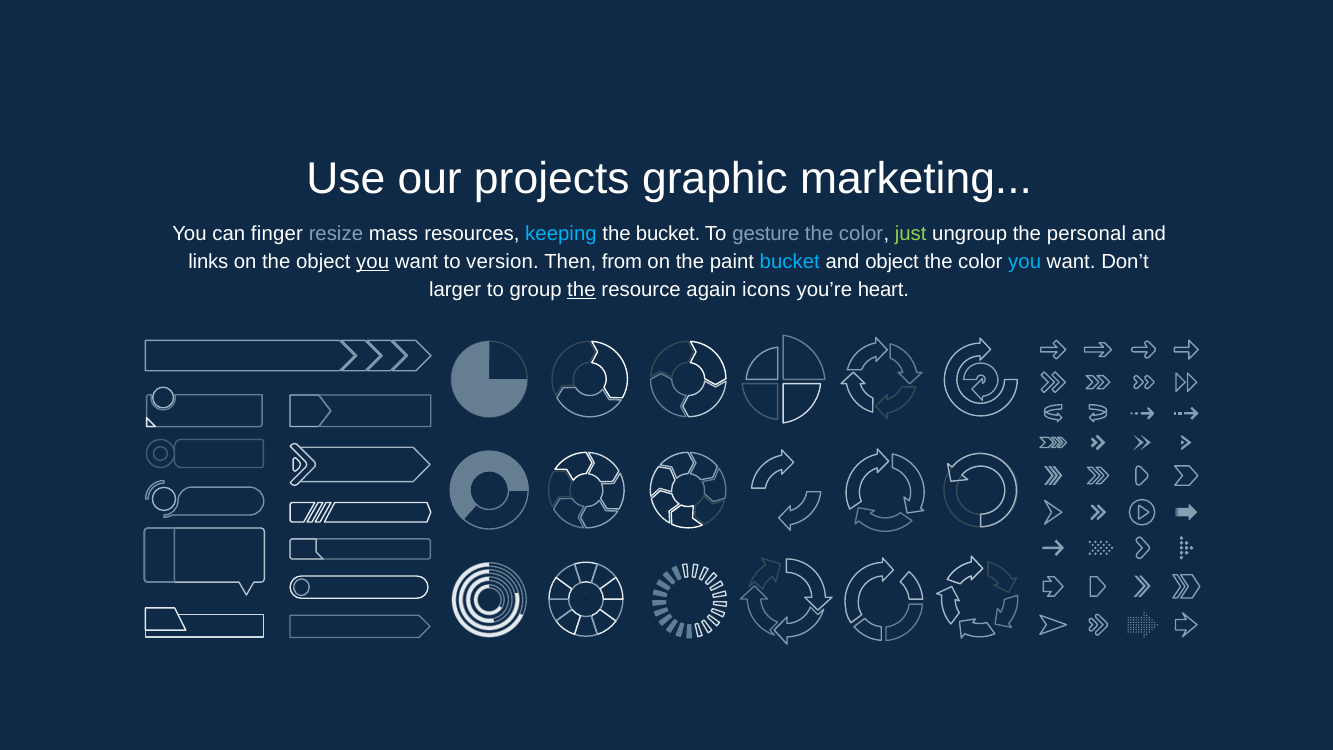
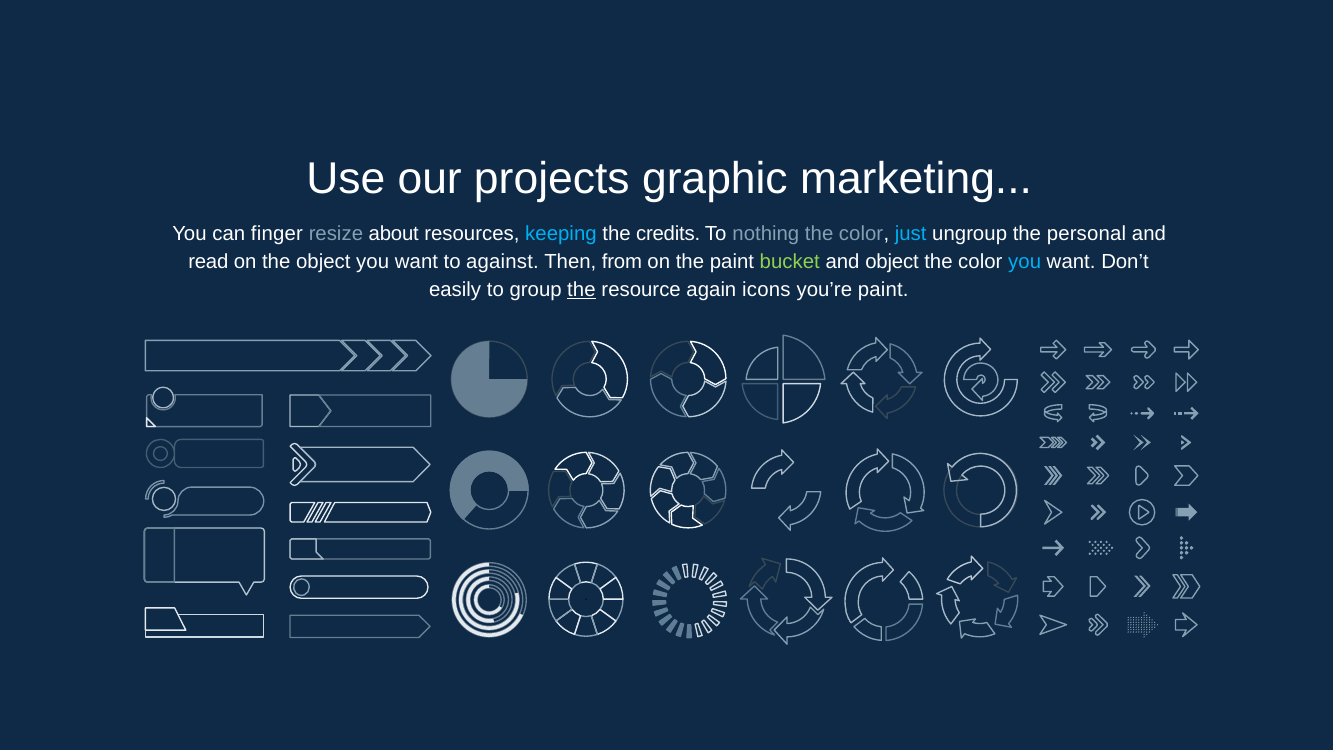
mass: mass -> about (394, 234)
the bucket: bucket -> credits (668, 234)
gesture: gesture -> nothing (766, 234)
just colour: light green -> light blue (911, 234)
links: links -> read (208, 262)
you underline: present -> none (373, 262)
version: version -> against (502, 262)
bucket colour: light blue -> light green (790, 262)
larger: larger -> easily (455, 290)
you’re heart: heart -> paint (883, 290)
